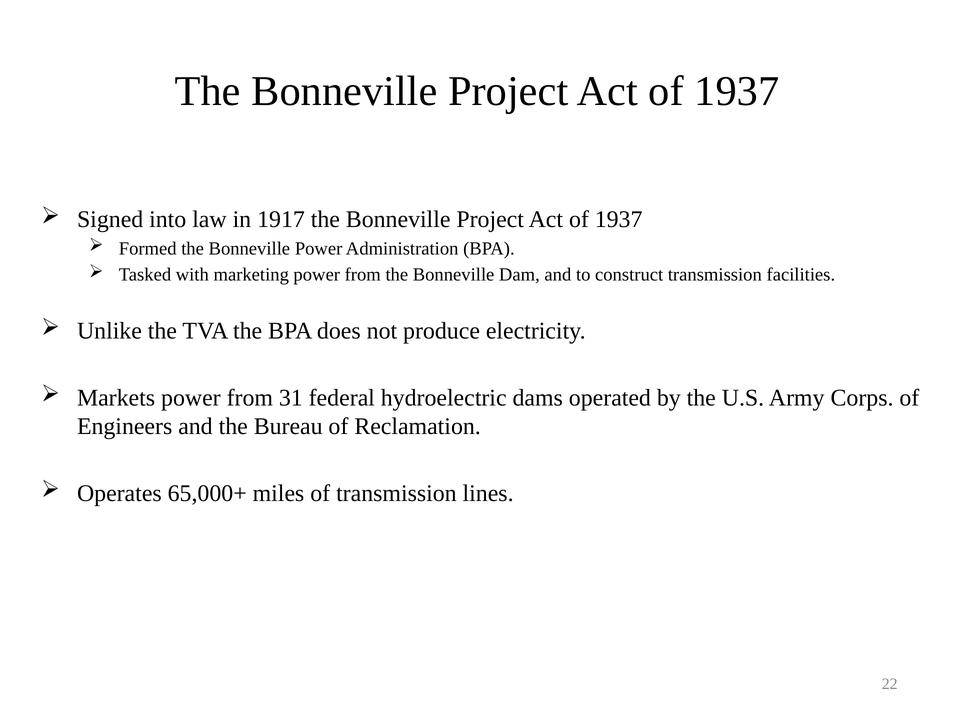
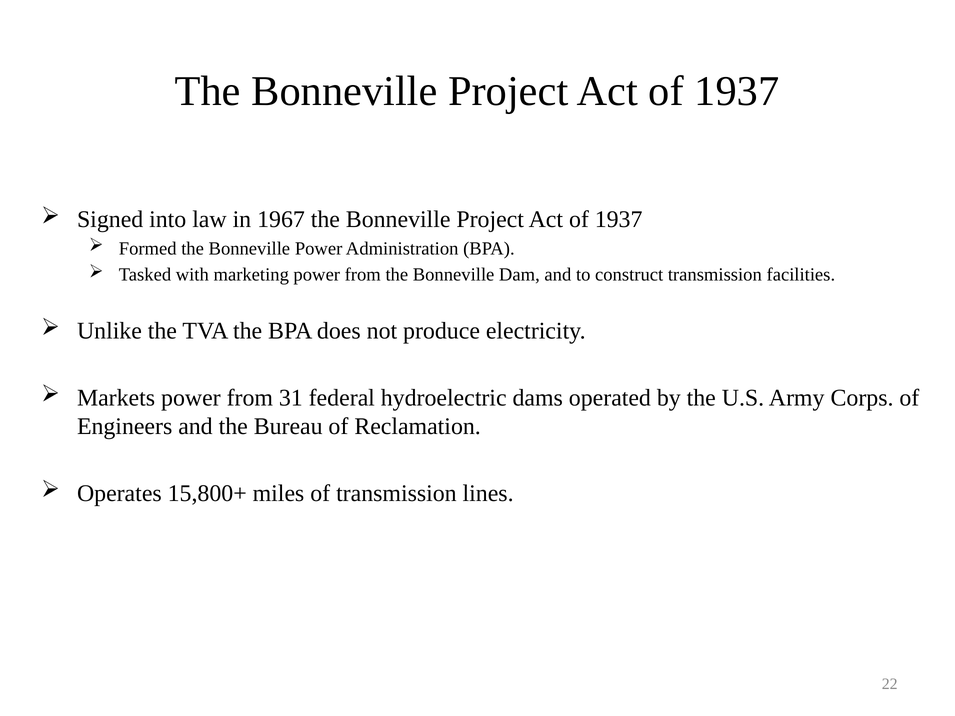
1917: 1917 -> 1967 (281, 220)
65,000+: 65,000+ -> 15,800+ (207, 494)
